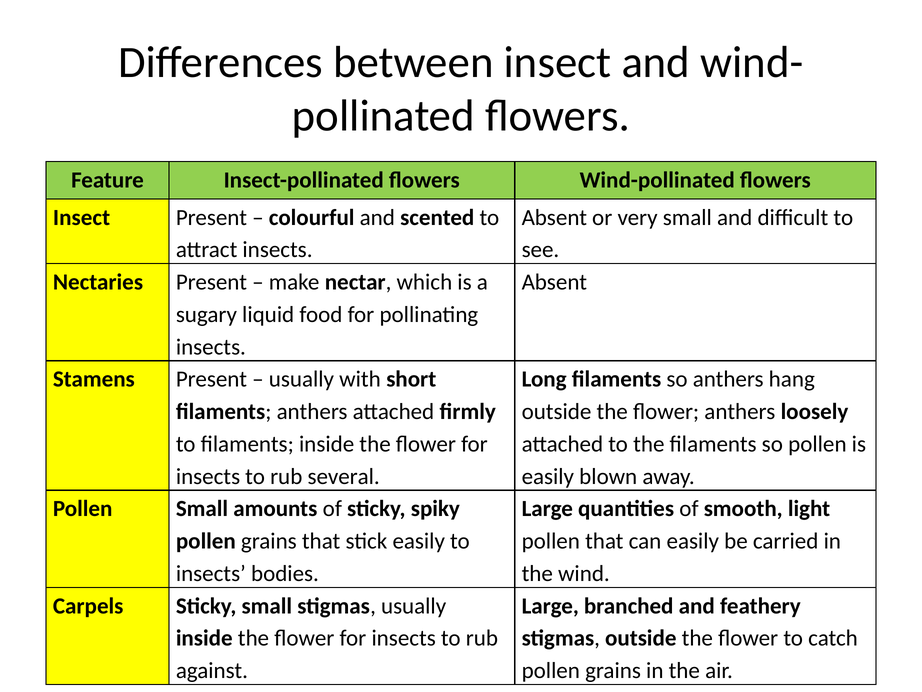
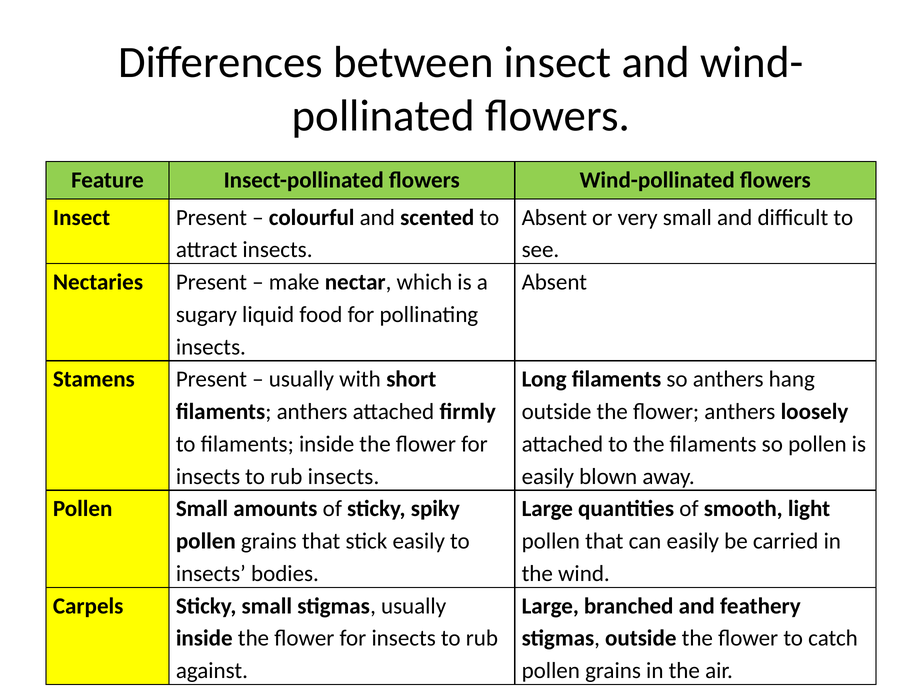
rub several: several -> insects (344, 476)
